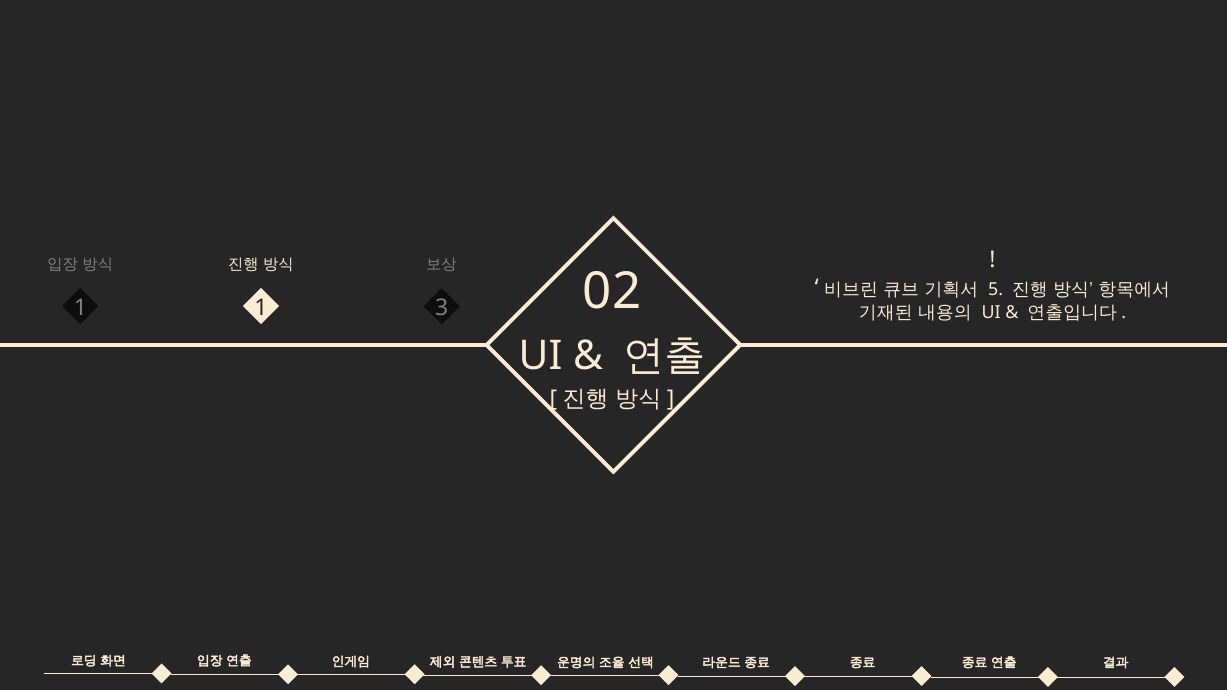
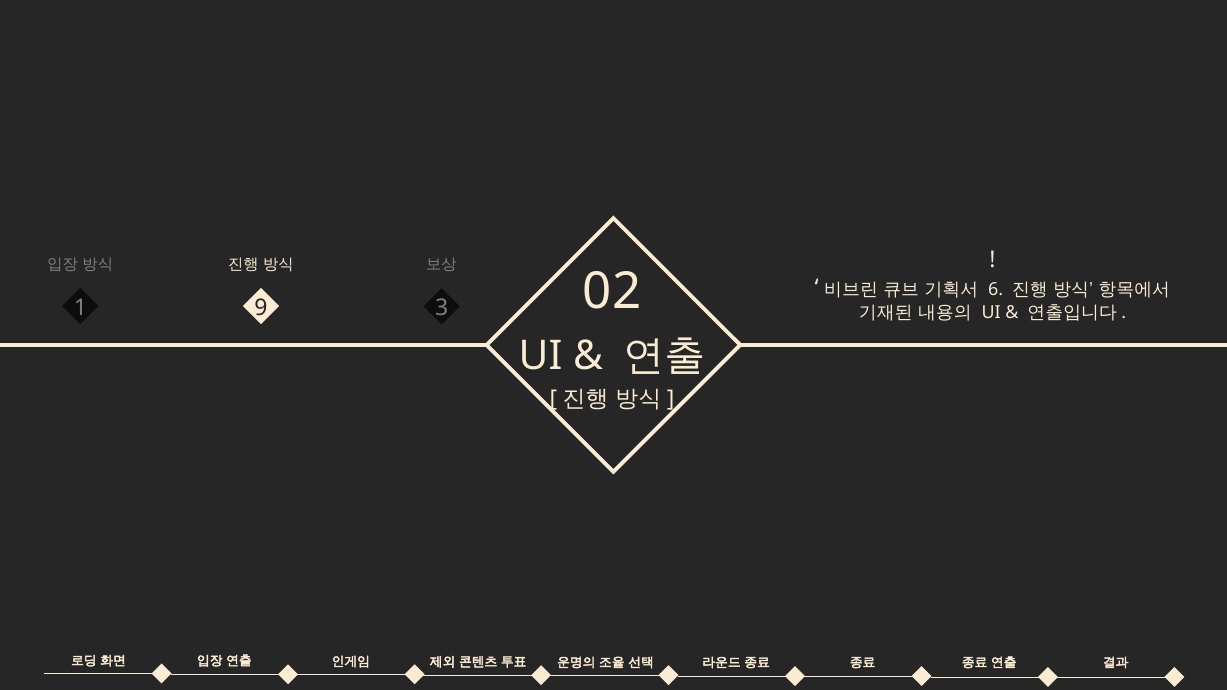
5: 5 -> 6 (996, 290)
1 1: 1 -> 9 (261, 308)
